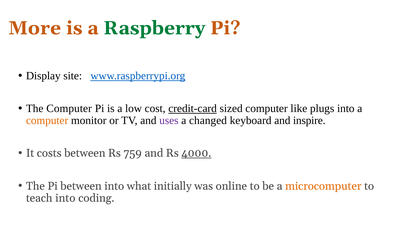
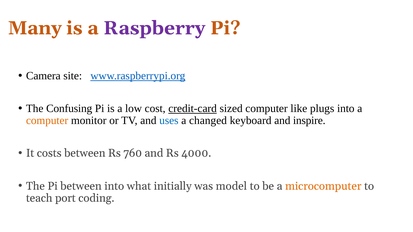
More: More -> Many (35, 28)
Raspberry colour: green -> purple (154, 28)
Display: Display -> Camera (43, 76)
The Computer: Computer -> Confusing (69, 109)
uses colour: purple -> blue (169, 121)
759: 759 -> 760 (133, 153)
4000 underline: present -> none (196, 153)
online: online -> model (231, 186)
teach into: into -> port (65, 198)
